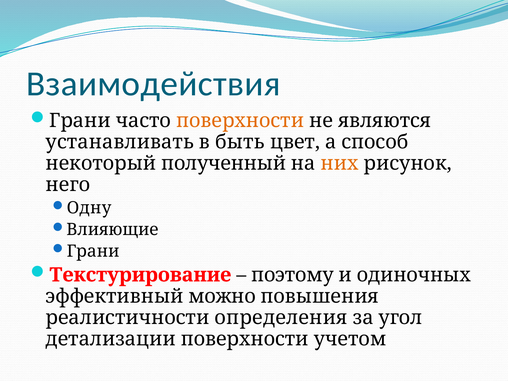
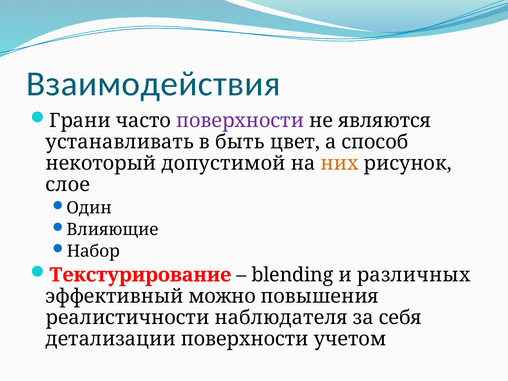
поверхности colour: orange -> purple (240, 121)
полученный: полученный -> допустимой (224, 163)
него: него -> слое (68, 185)
Одну: Одну -> Один (89, 208)
Грани: Грани -> Набор (93, 251)
поэтому: поэтому -> blending (292, 275)
одиночных: одиночных -> различных (414, 275)
определения: определения -> наблюдателя (281, 318)
угол: угол -> себя (400, 318)
